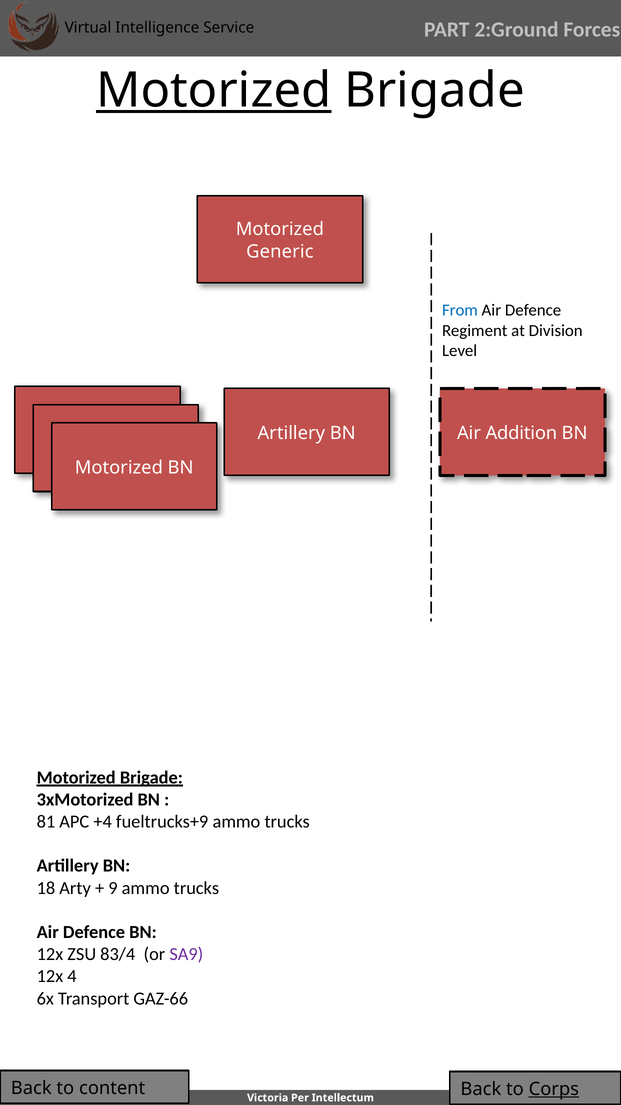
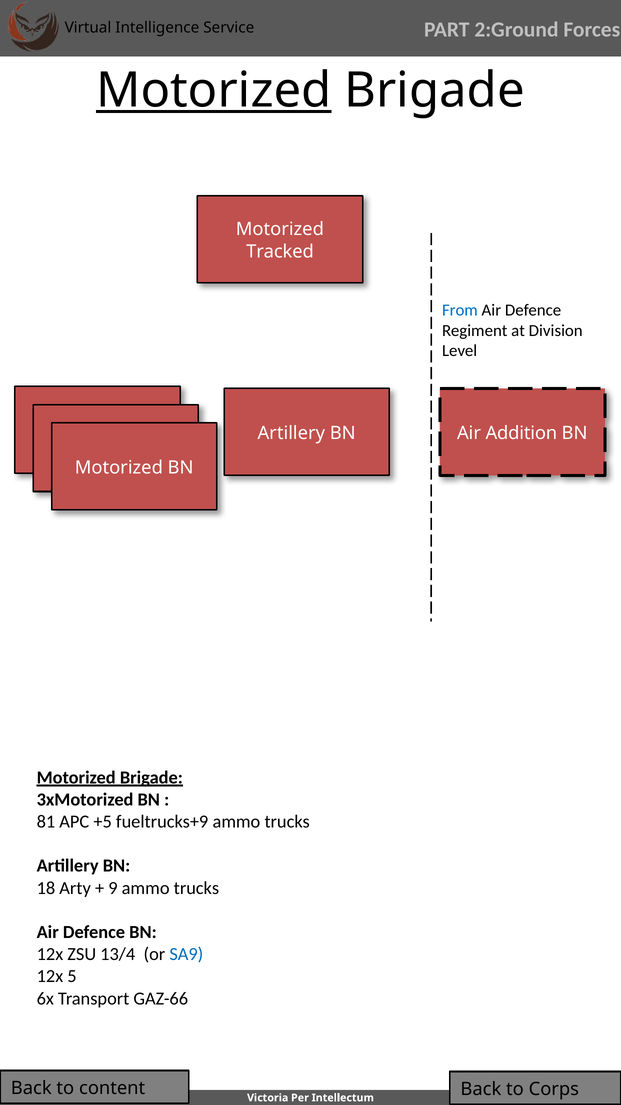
Generic: Generic -> Tracked (280, 251)
+4: +4 -> +5 (103, 821)
83/4: 83/4 -> 13/4 (118, 953)
SA9 colour: purple -> blue (186, 953)
4: 4 -> 5 (72, 975)
Corps underline: present -> none (554, 1088)
